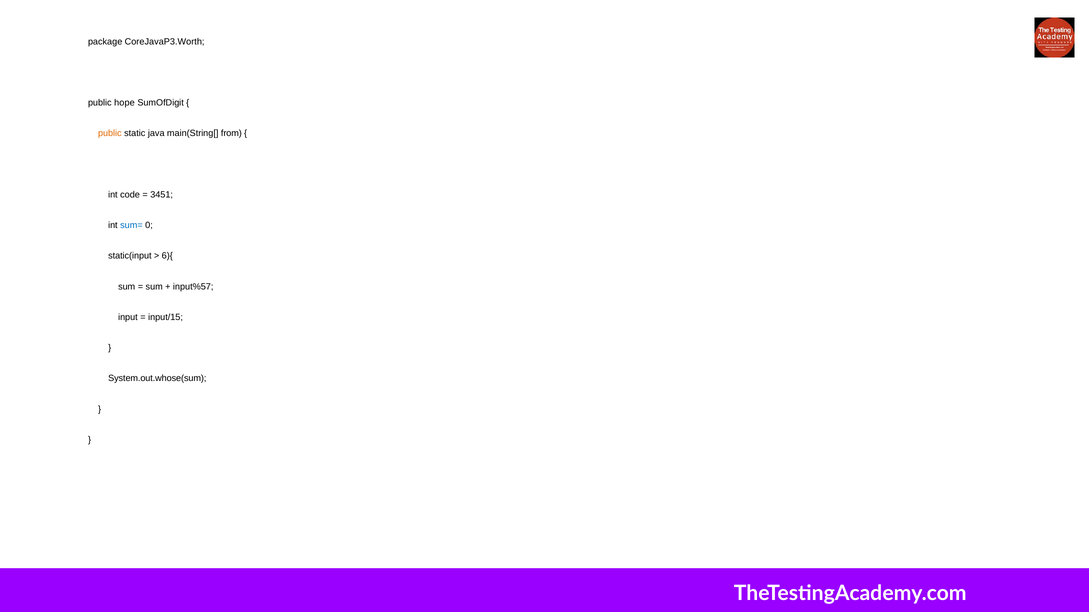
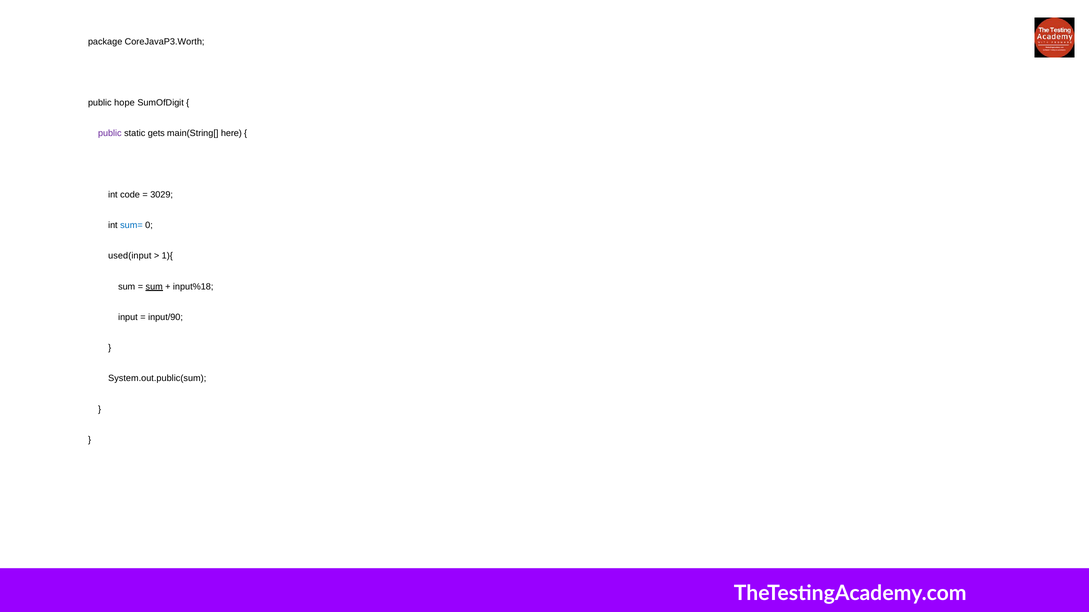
public colour: orange -> purple (110, 134)
java: java -> gets (156, 134)
from: from -> here (231, 134)
3451: 3451 -> 3029 (162, 195)
static(input: static(input -> used(input (130, 256)
6){: 6){ -> 1){ (167, 256)
sum underline: none -> present (154, 287)
input%57: input%57 -> input%18 (193, 287)
input/15: input/15 -> input/90 (166, 318)
System.out.whose(sum: System.out.whose(sum -> System.out.public(sum (157, 379)
